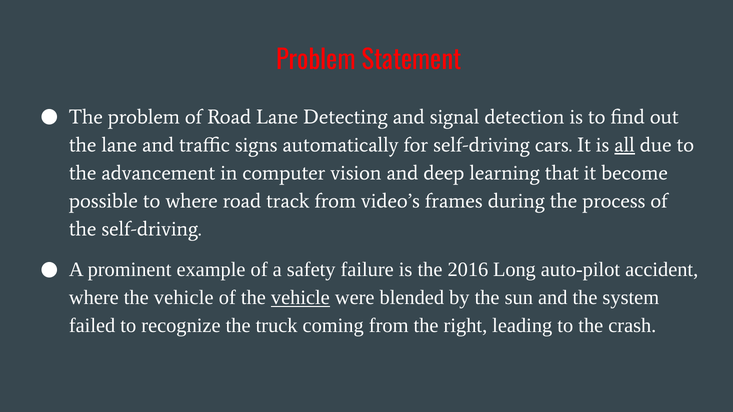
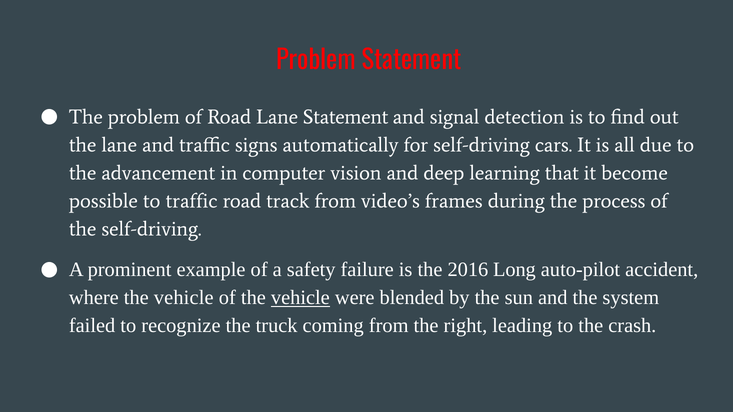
Lane Detecting: Detecting -> Statement (346, 117)
all underline: present -> none (625, 145)
to where: where -> traffic (192, 201)
